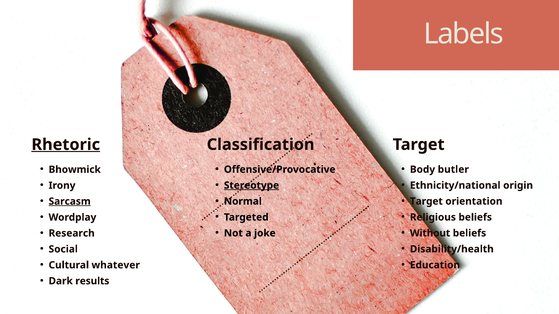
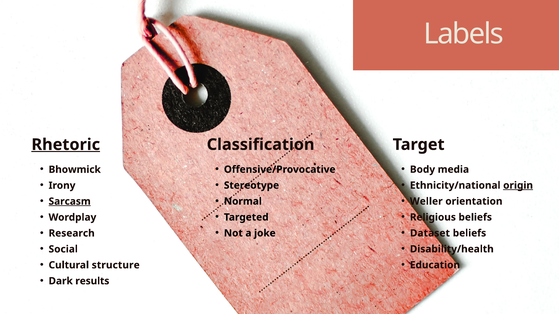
butler: butler -> media (453, 170)
Stereotype underline: present -> none (251, 186)
origin underline: none -> present (518, 186)
Target: Target -> Weller (426, 202)
Without: Without -> Dataset (430, 233)
whatever: whatever -> structure (116, 265)
